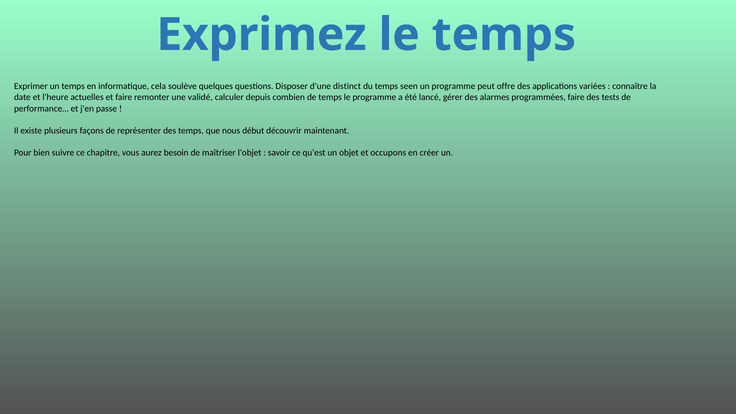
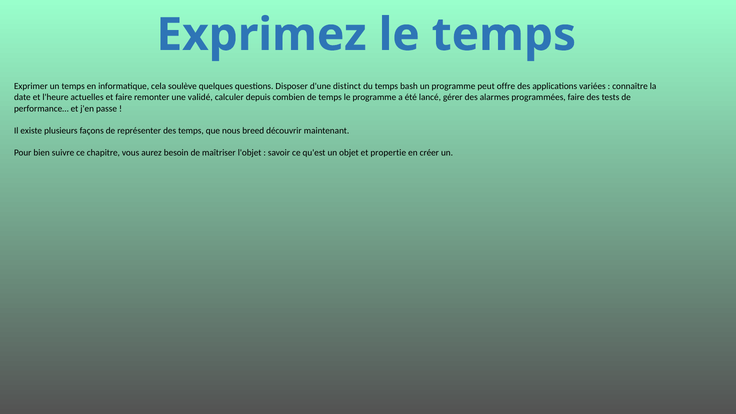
seen: seen -> bash (409, 86)
début: début -> breed (253, 131)
occupons: occupons -> propertie (388, 153)
